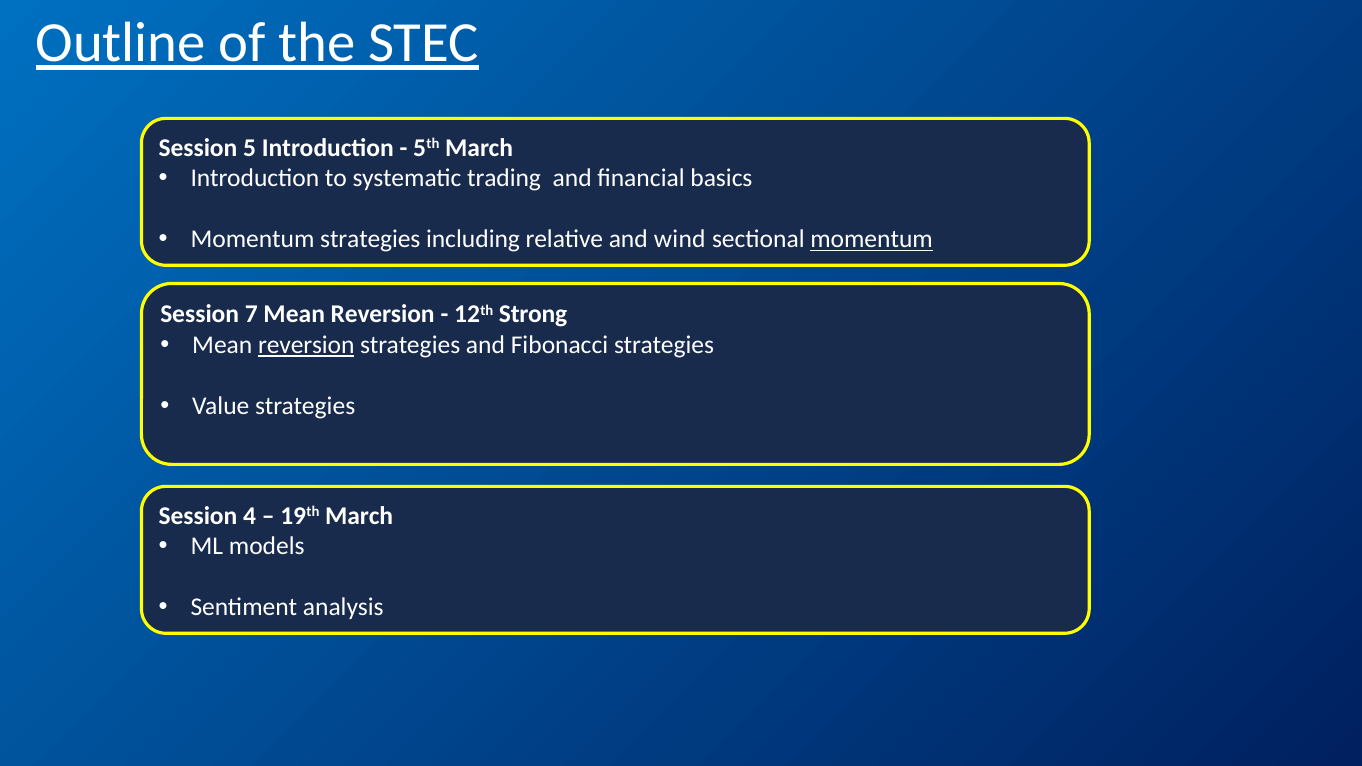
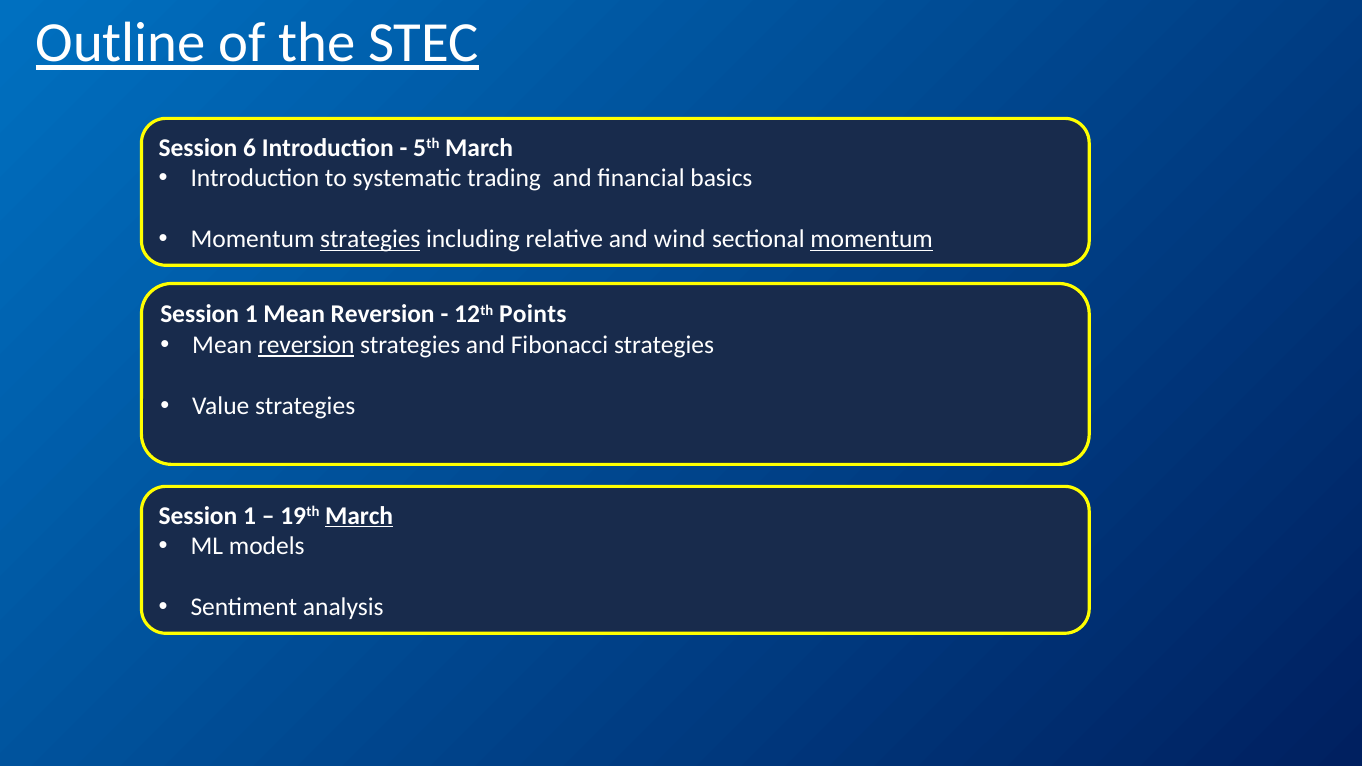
5: 5 -> 6 (250, 148)
strategies underline: none -> present (370, 240)
7: 7 -> 1 (251, 314)
Strong: Strong -> Points (533, 314)
4: 4 -> 1 (250, 516)
March underline: none -> present (359, 516)
